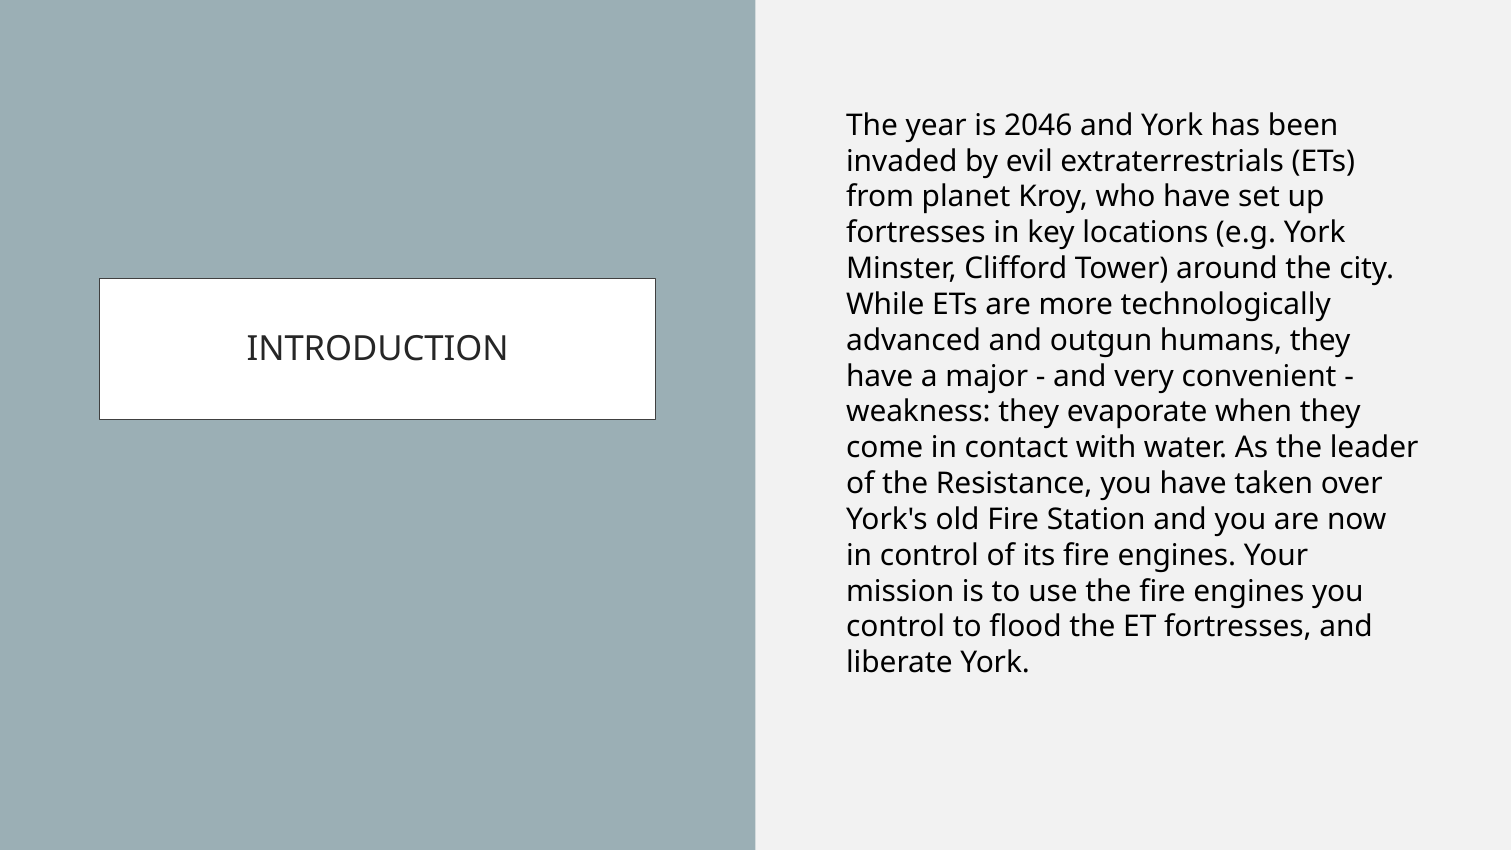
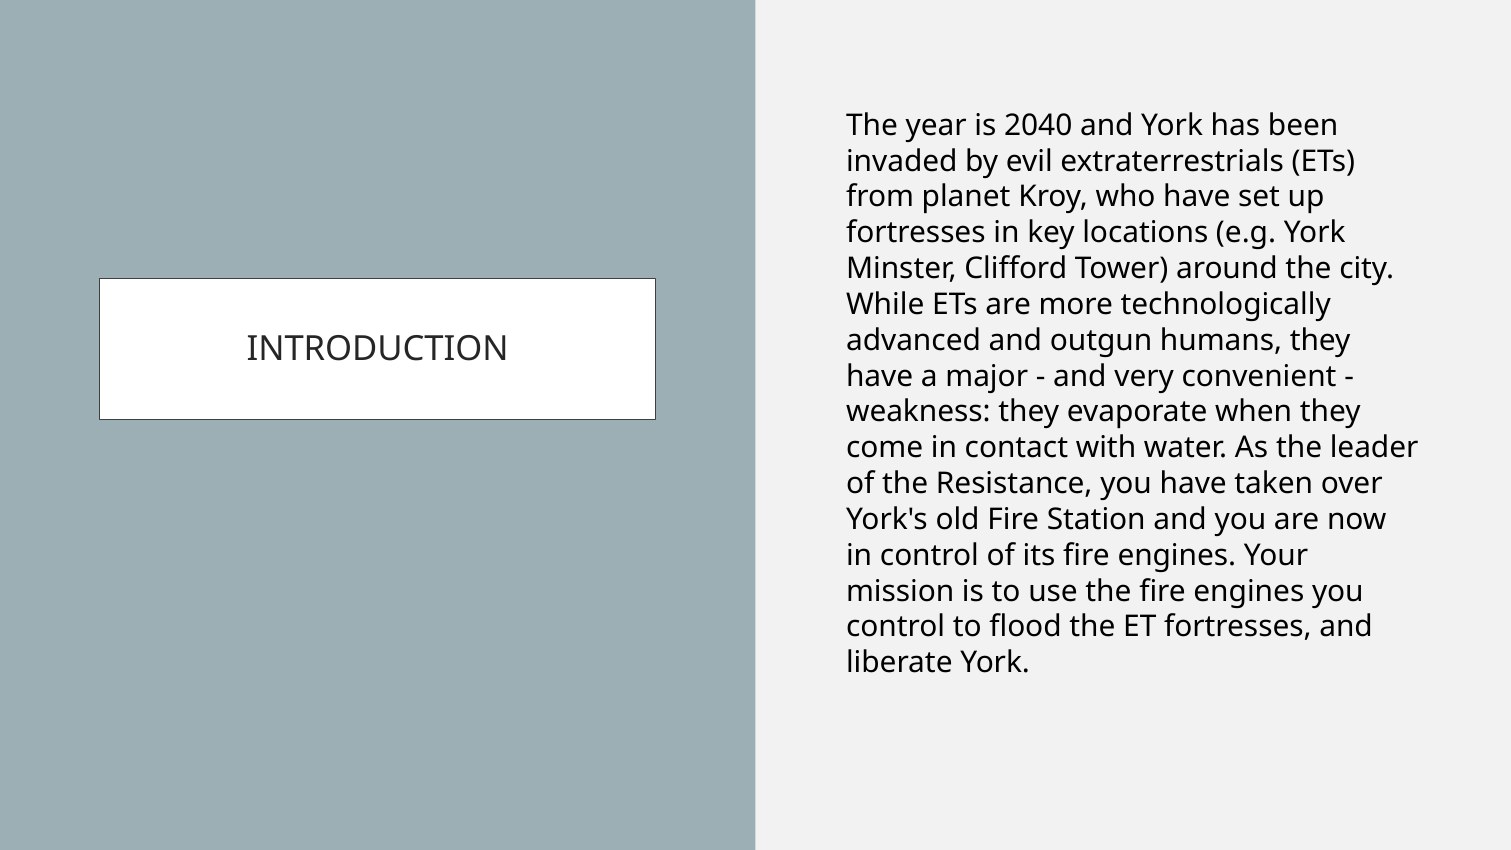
2046: 2046 -> 2040 (1038, 125)
